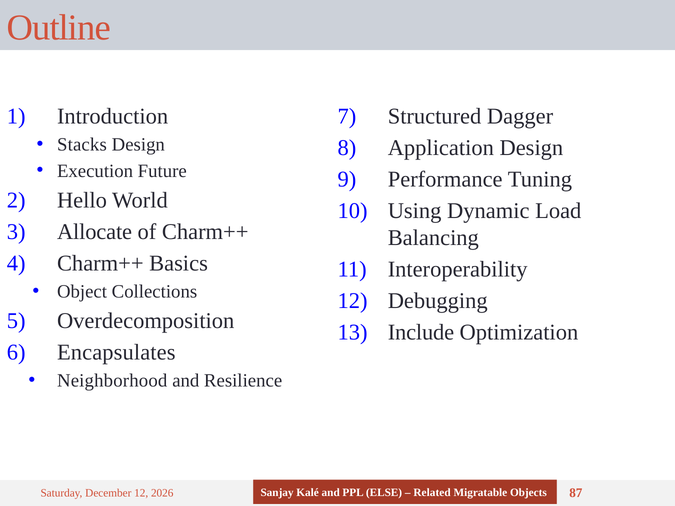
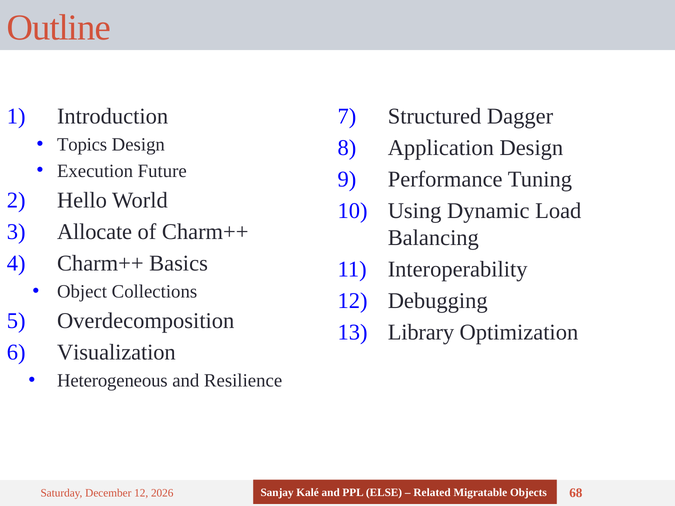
Stacks: Stacks -> Topics (82, 145)
Include: Include -> Library (421, 332)
Encapsulates: Encapsulates -> Visualization (116, 353)
Neighborhood: Neighborhood -> Heterogeneous (112, 381)
87: 87 -> 68 (576, 493)
